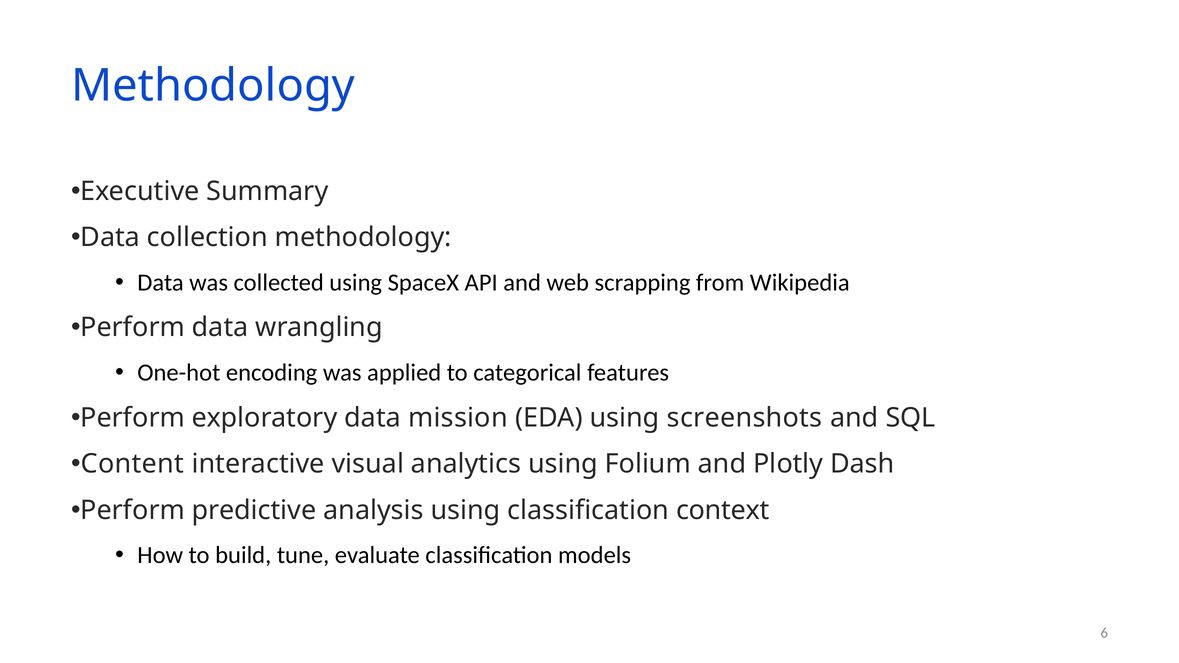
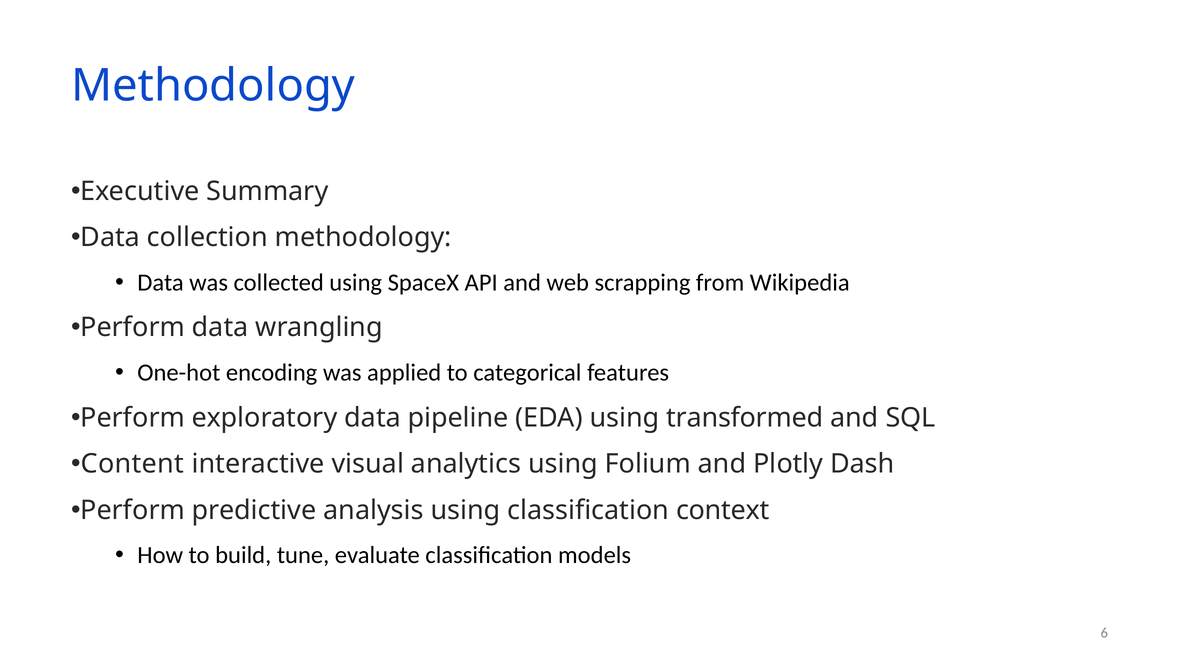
mission: mission -> pipeline (458, 418)
screenshots: screenshots -> transformed (745, 418)
